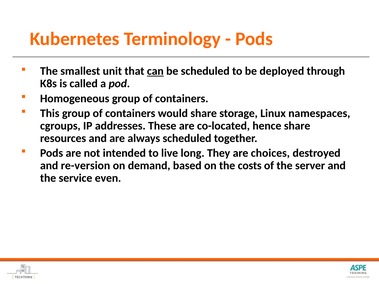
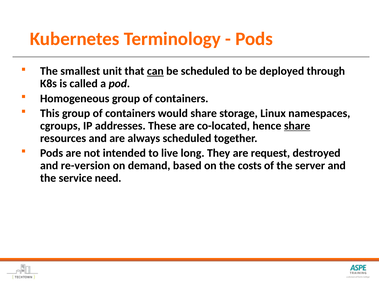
share underline: none -> present (297, 126)
choices: choices -> request (270, 153)
even: even -> need (108, 178)
